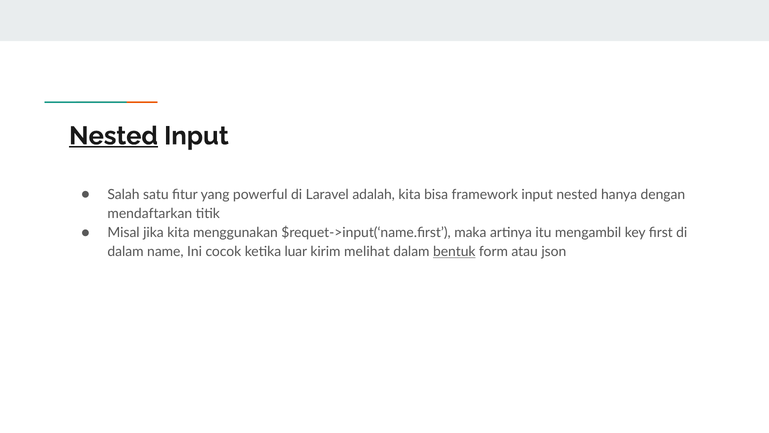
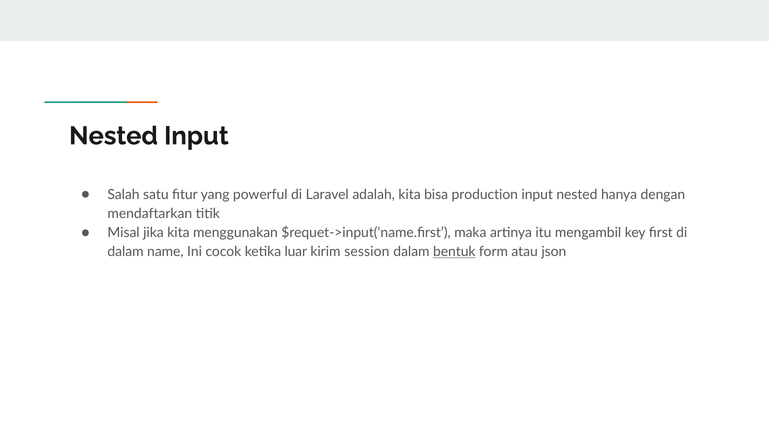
Nested underline: present -> none (113, 136)
framework: framework -> production (485, 194)
melihat: melihat -> session (367, 251)
